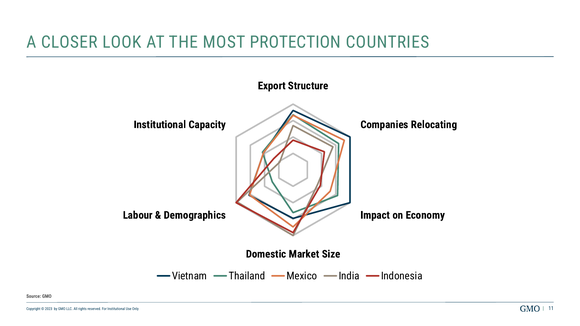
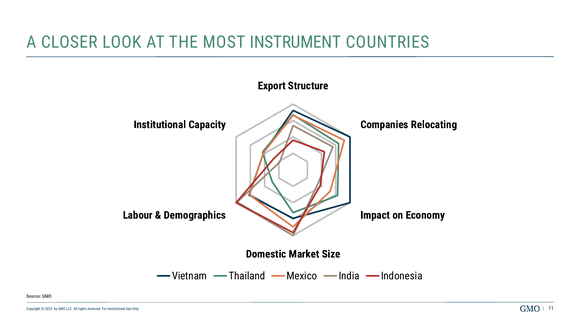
PROTECTION: PROTECTION -> INSTRUMENT (295, 42)
